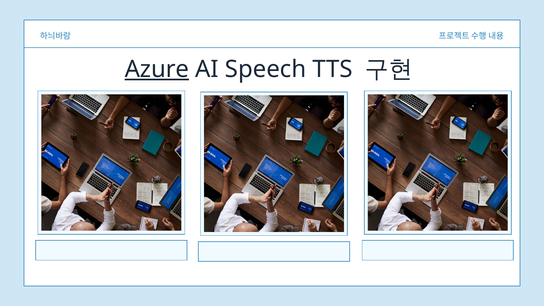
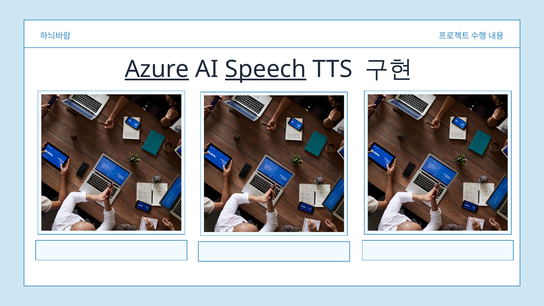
Speech underline: none -> present (266, 69)
